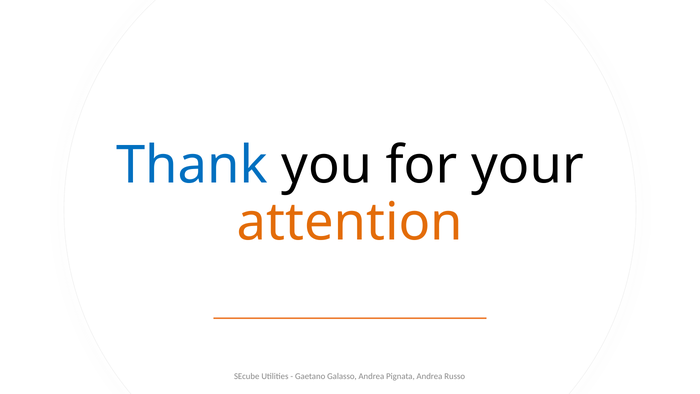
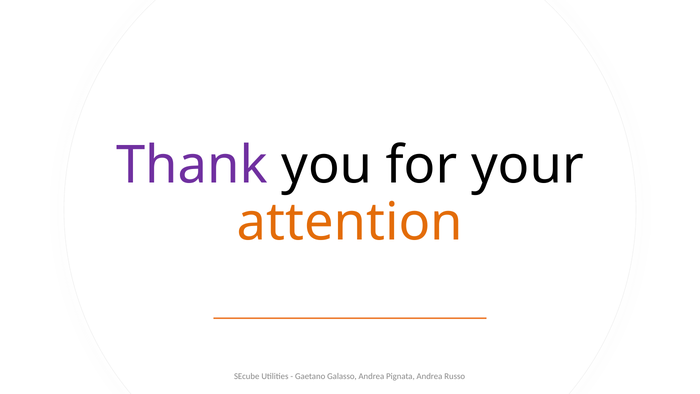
Thank colour: blue -> purple (192, 165)
